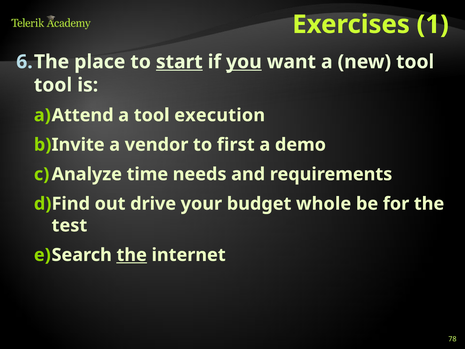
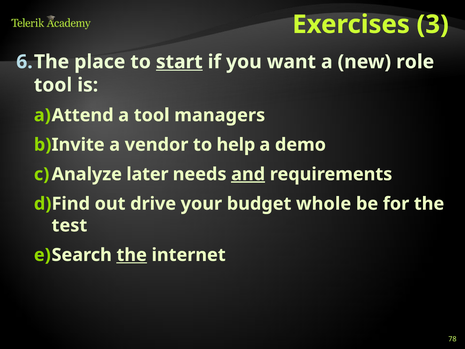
1: 1 -> 3 (433, 24)
you underline: present -> none (244, 62)
new tool: tool -> role (415, 62)
execution: execution -> managers (220, 115)
first: first -> help (236, 145)
time: time -> later (147, 174)
and underline: none -> present (248, 174)
